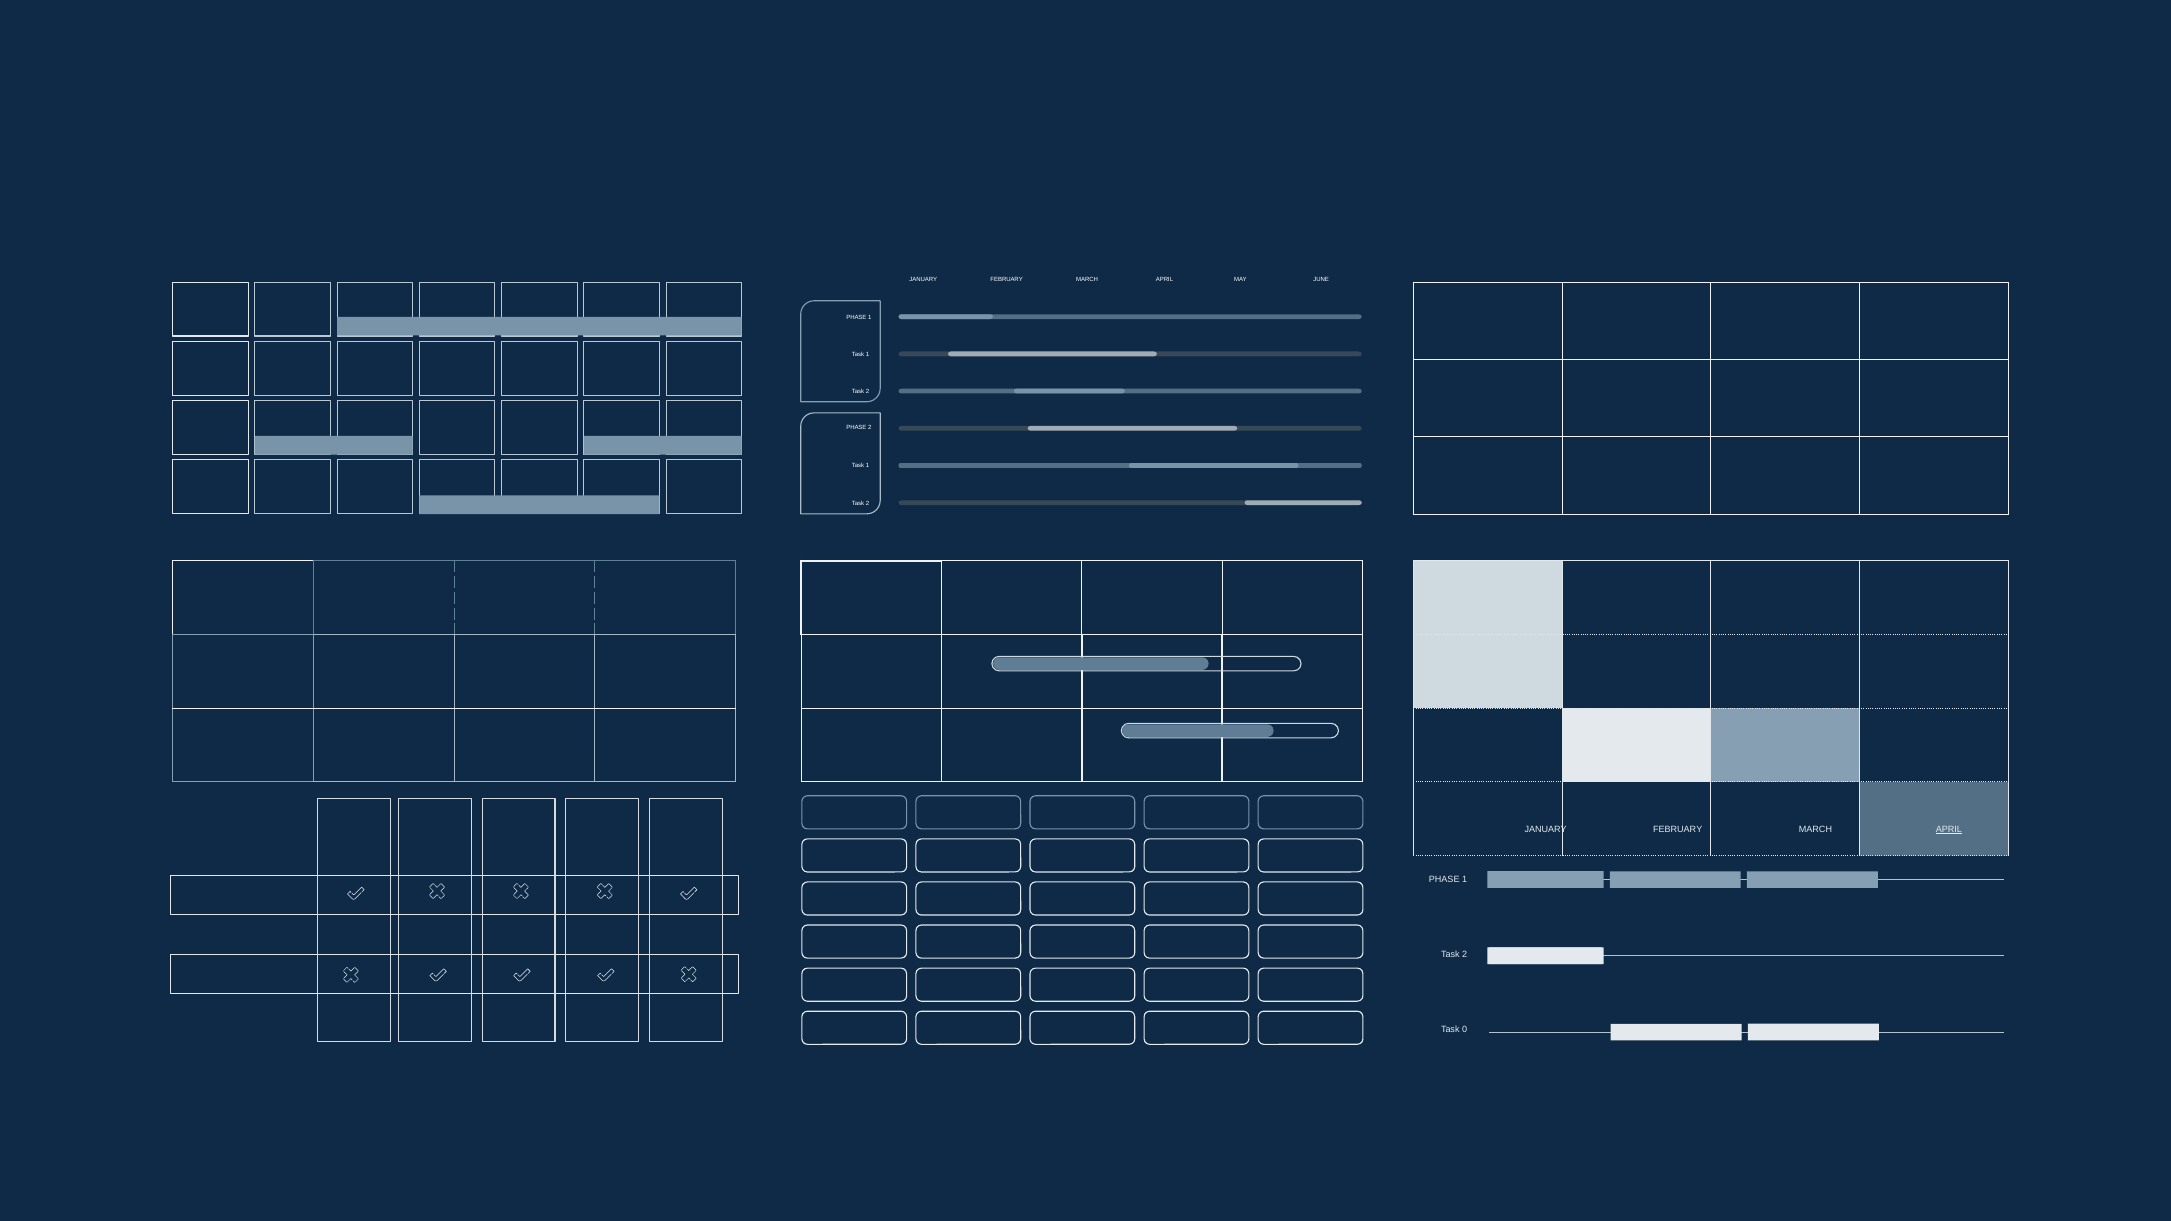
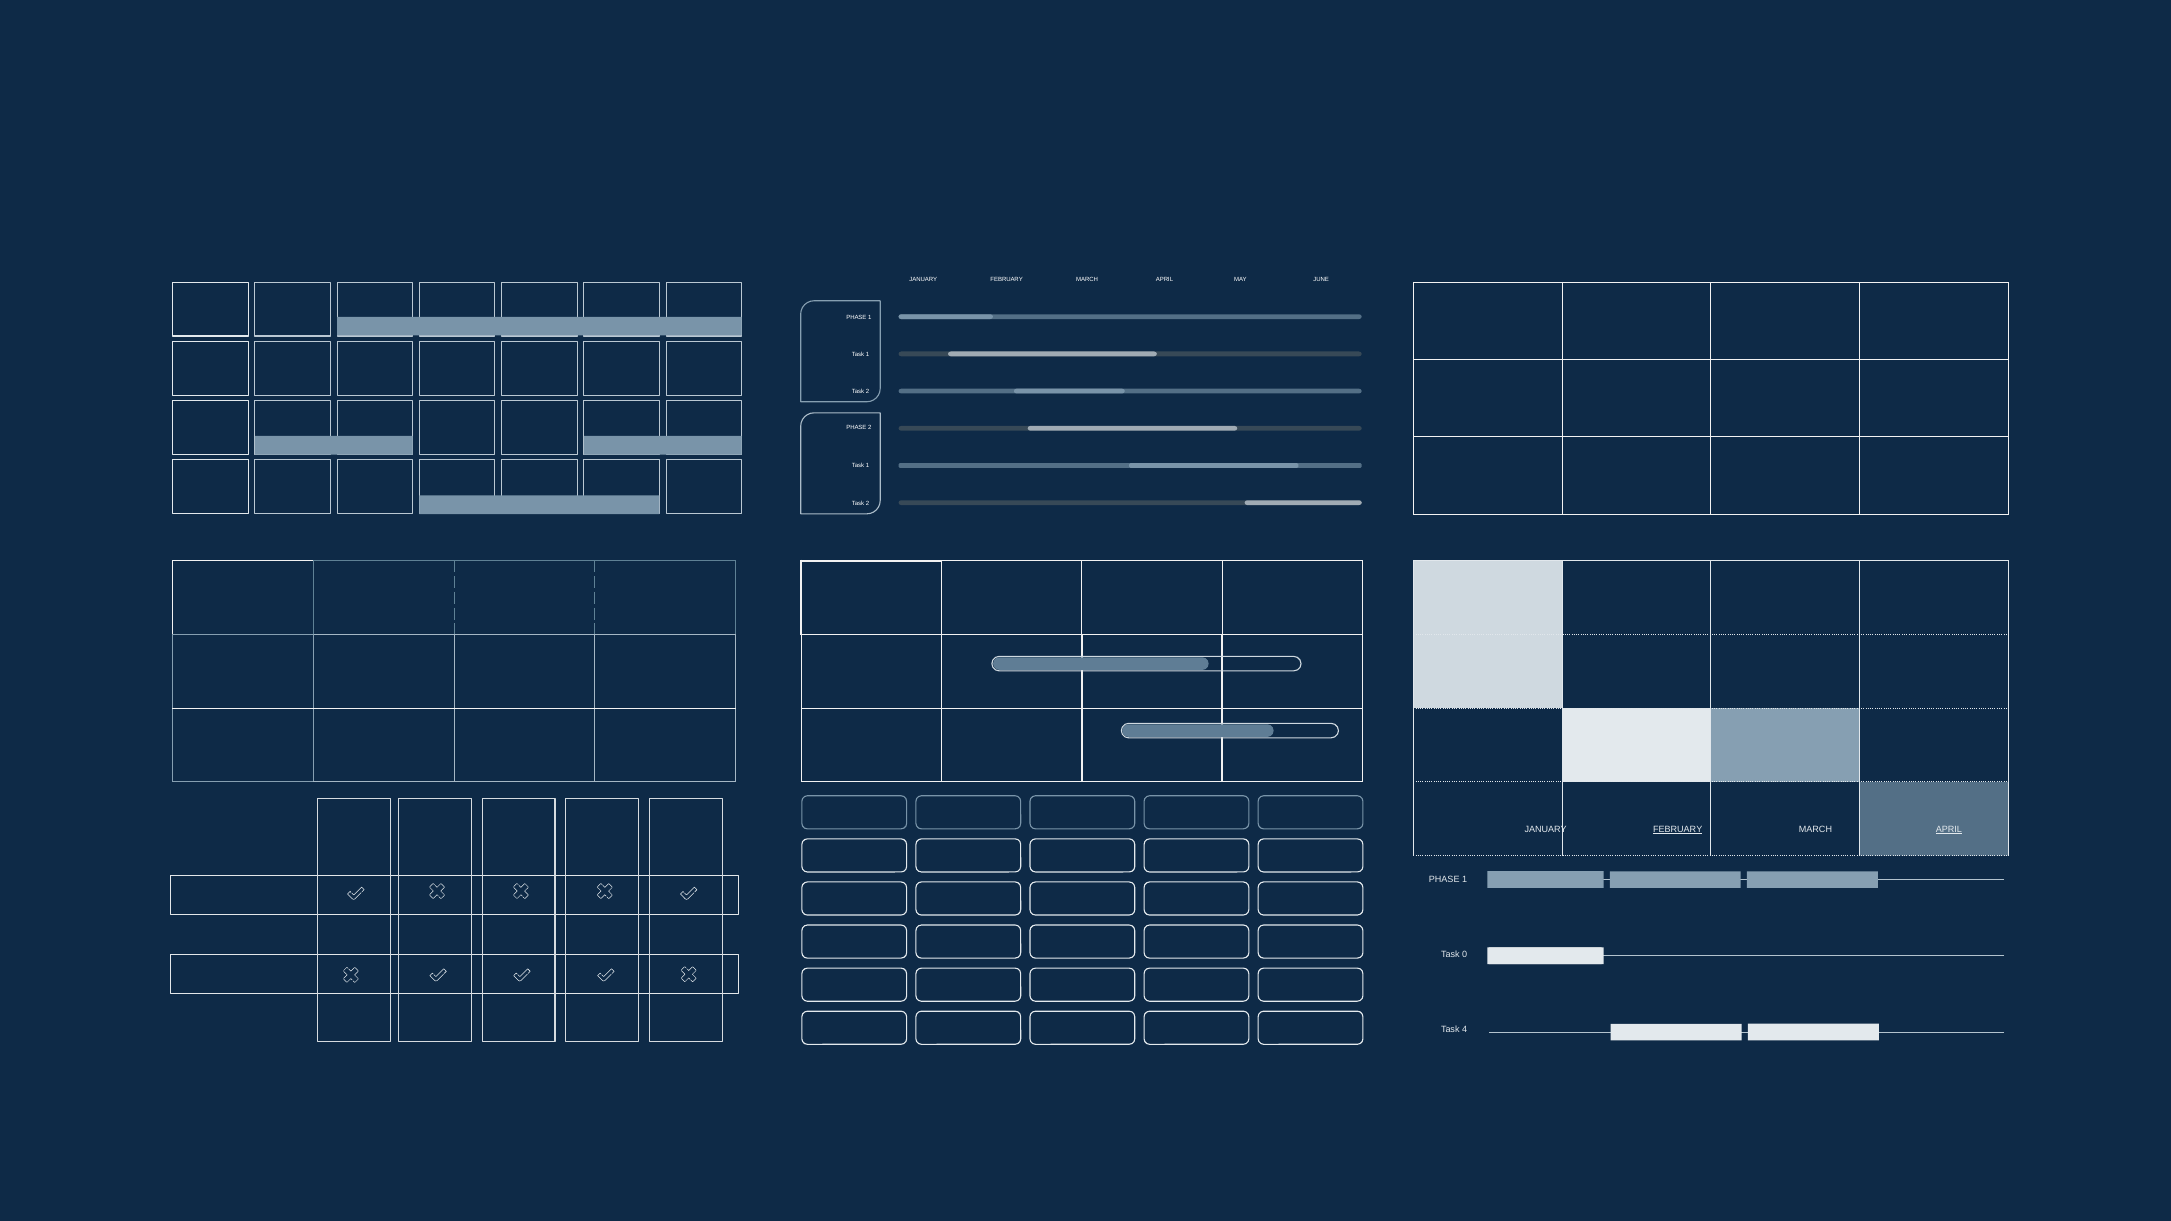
FEBRUARY underline: none -> present (1678, 830)
2: 2 -> 0 (1465, 955)
0: 0 -> 4 (1465, 1030)
